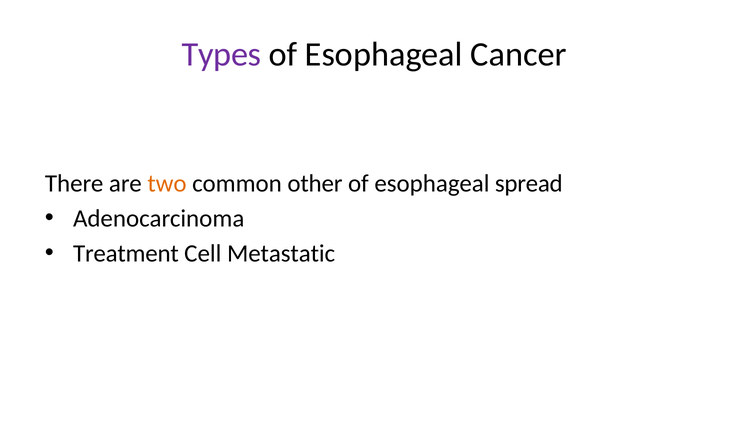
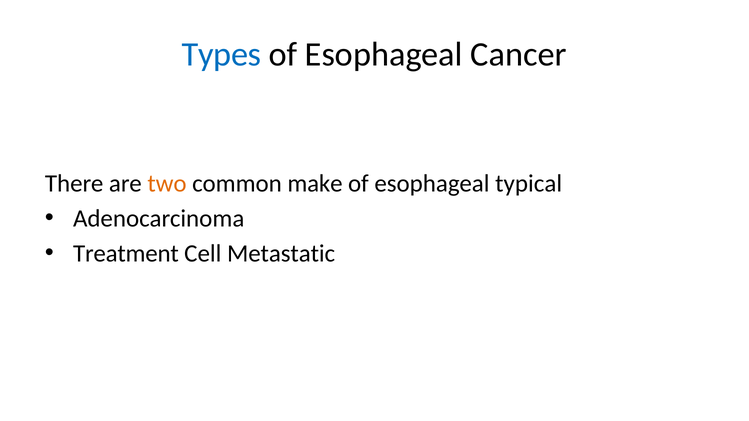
Types colour: purple -> blue (221, 54)
other: other -> make (315, 184)
spread: spread -> typical (529, 184)
